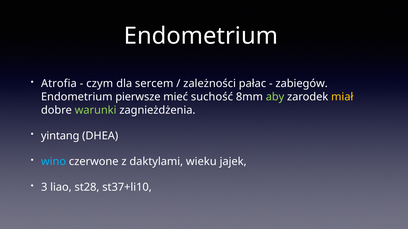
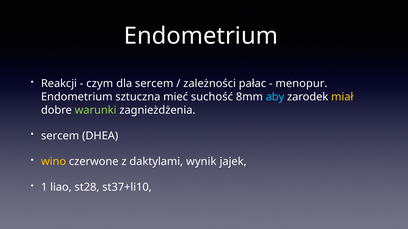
Atrofia: Atrofia -> Reakcji (59, 84)
zabiegów: zabiegów -> menopur (302, 84)
pierwsze: pierwsze -> sztuczna (138, 97)
aby colour: light green -> light blue (275, 97)
yintang: yintang -> sercem (60, 136)
wino colour: light blue -> yellow (54, 162)
wieku: wieku -> wynik (201, 162)
3: 3 -> 1 (44, 188)
